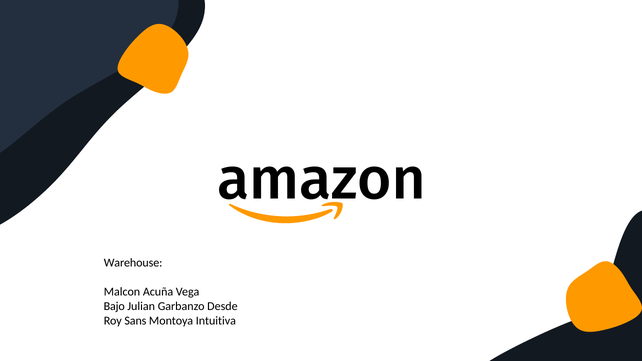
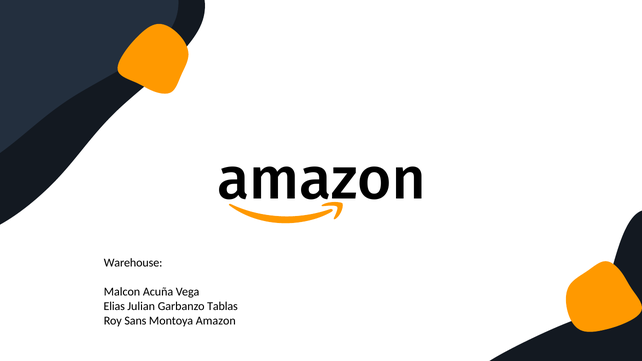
Bajo: Bajo -> Elias (114, 306)
Desde: Desde -> Tablas (223, 306)
Montoya Intuitiva: Intuitiva -> Amazon (216, 321)
